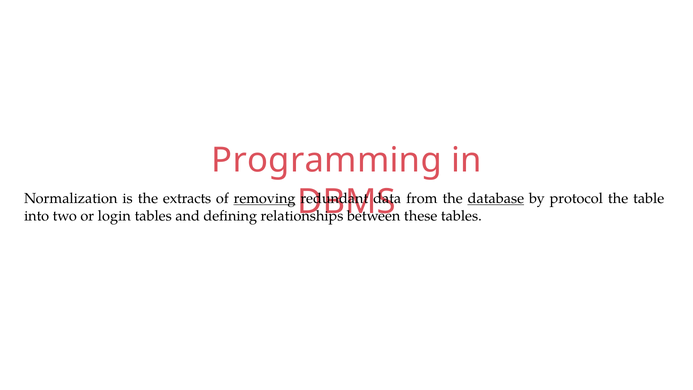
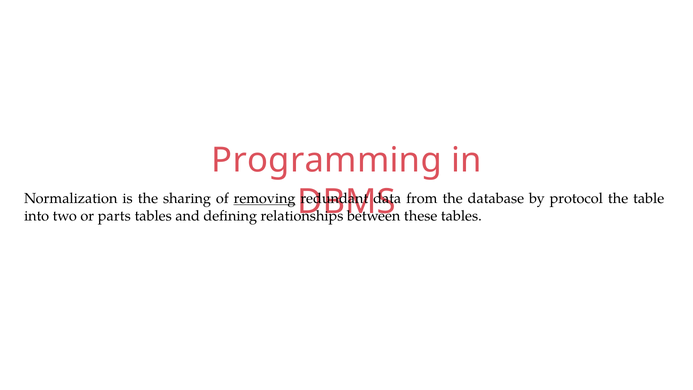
extracts: extracts -> sharing (187, 198)
database underline: present -> none (496, 198)
login: login -> parts (114, 216)
